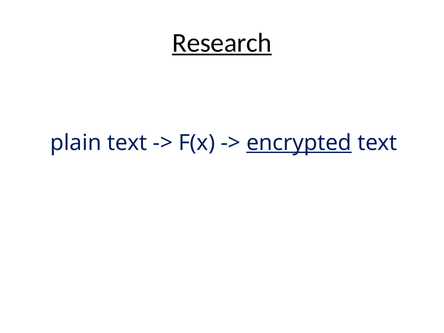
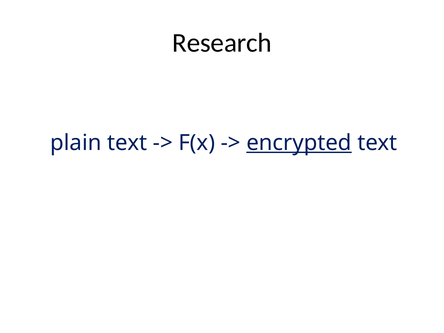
Research underline: present -> none (222, 43)
